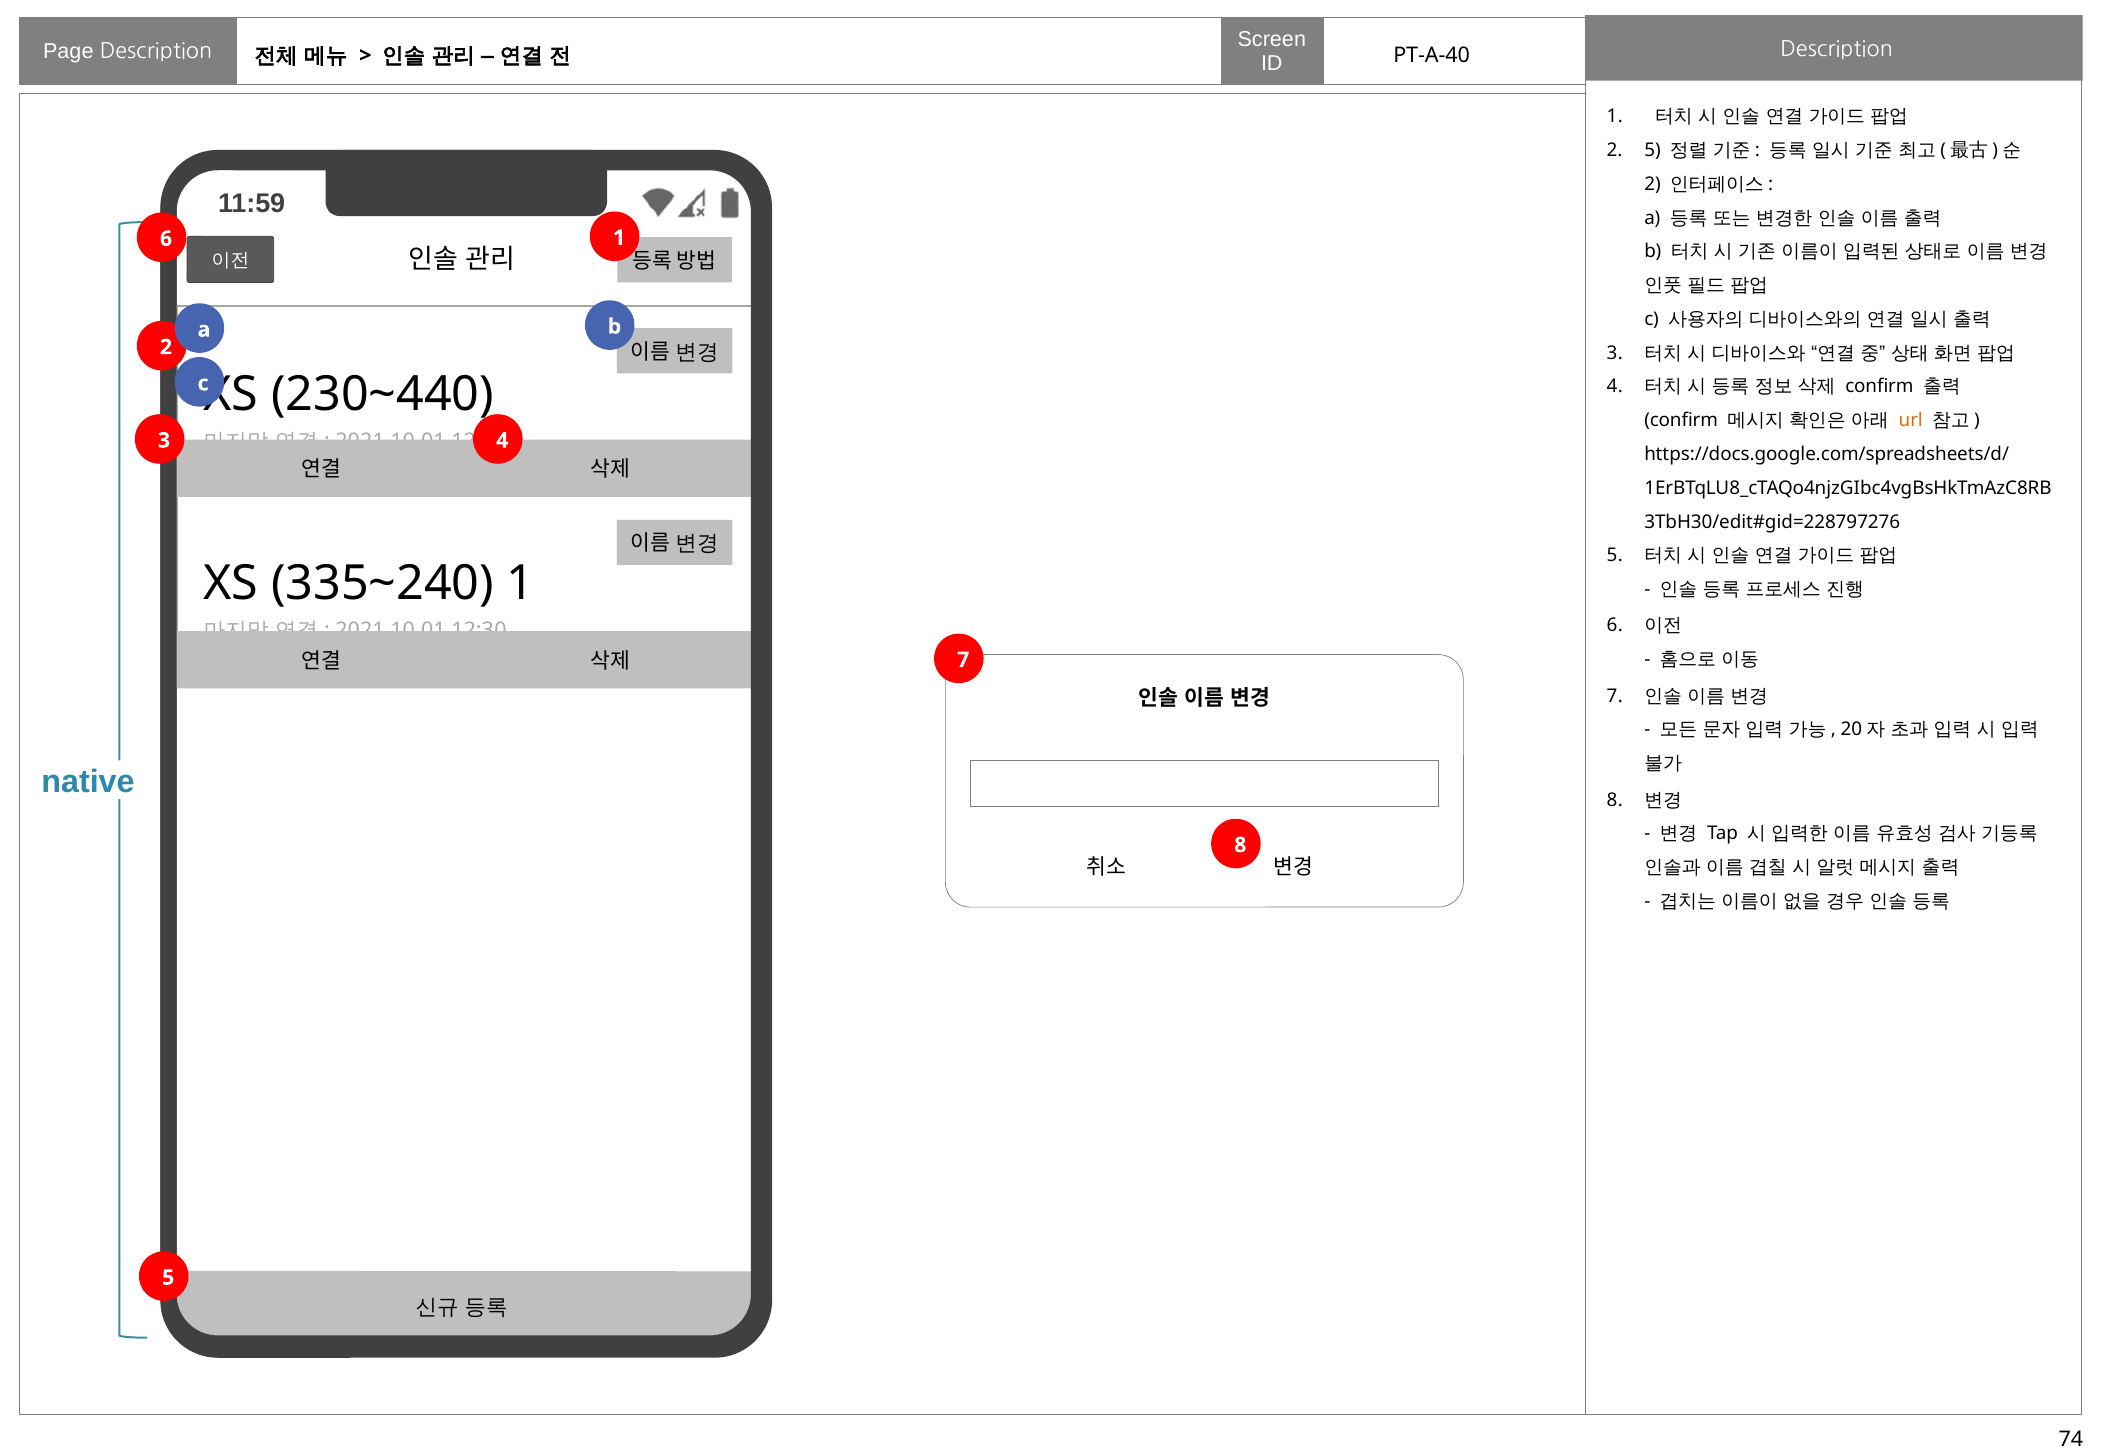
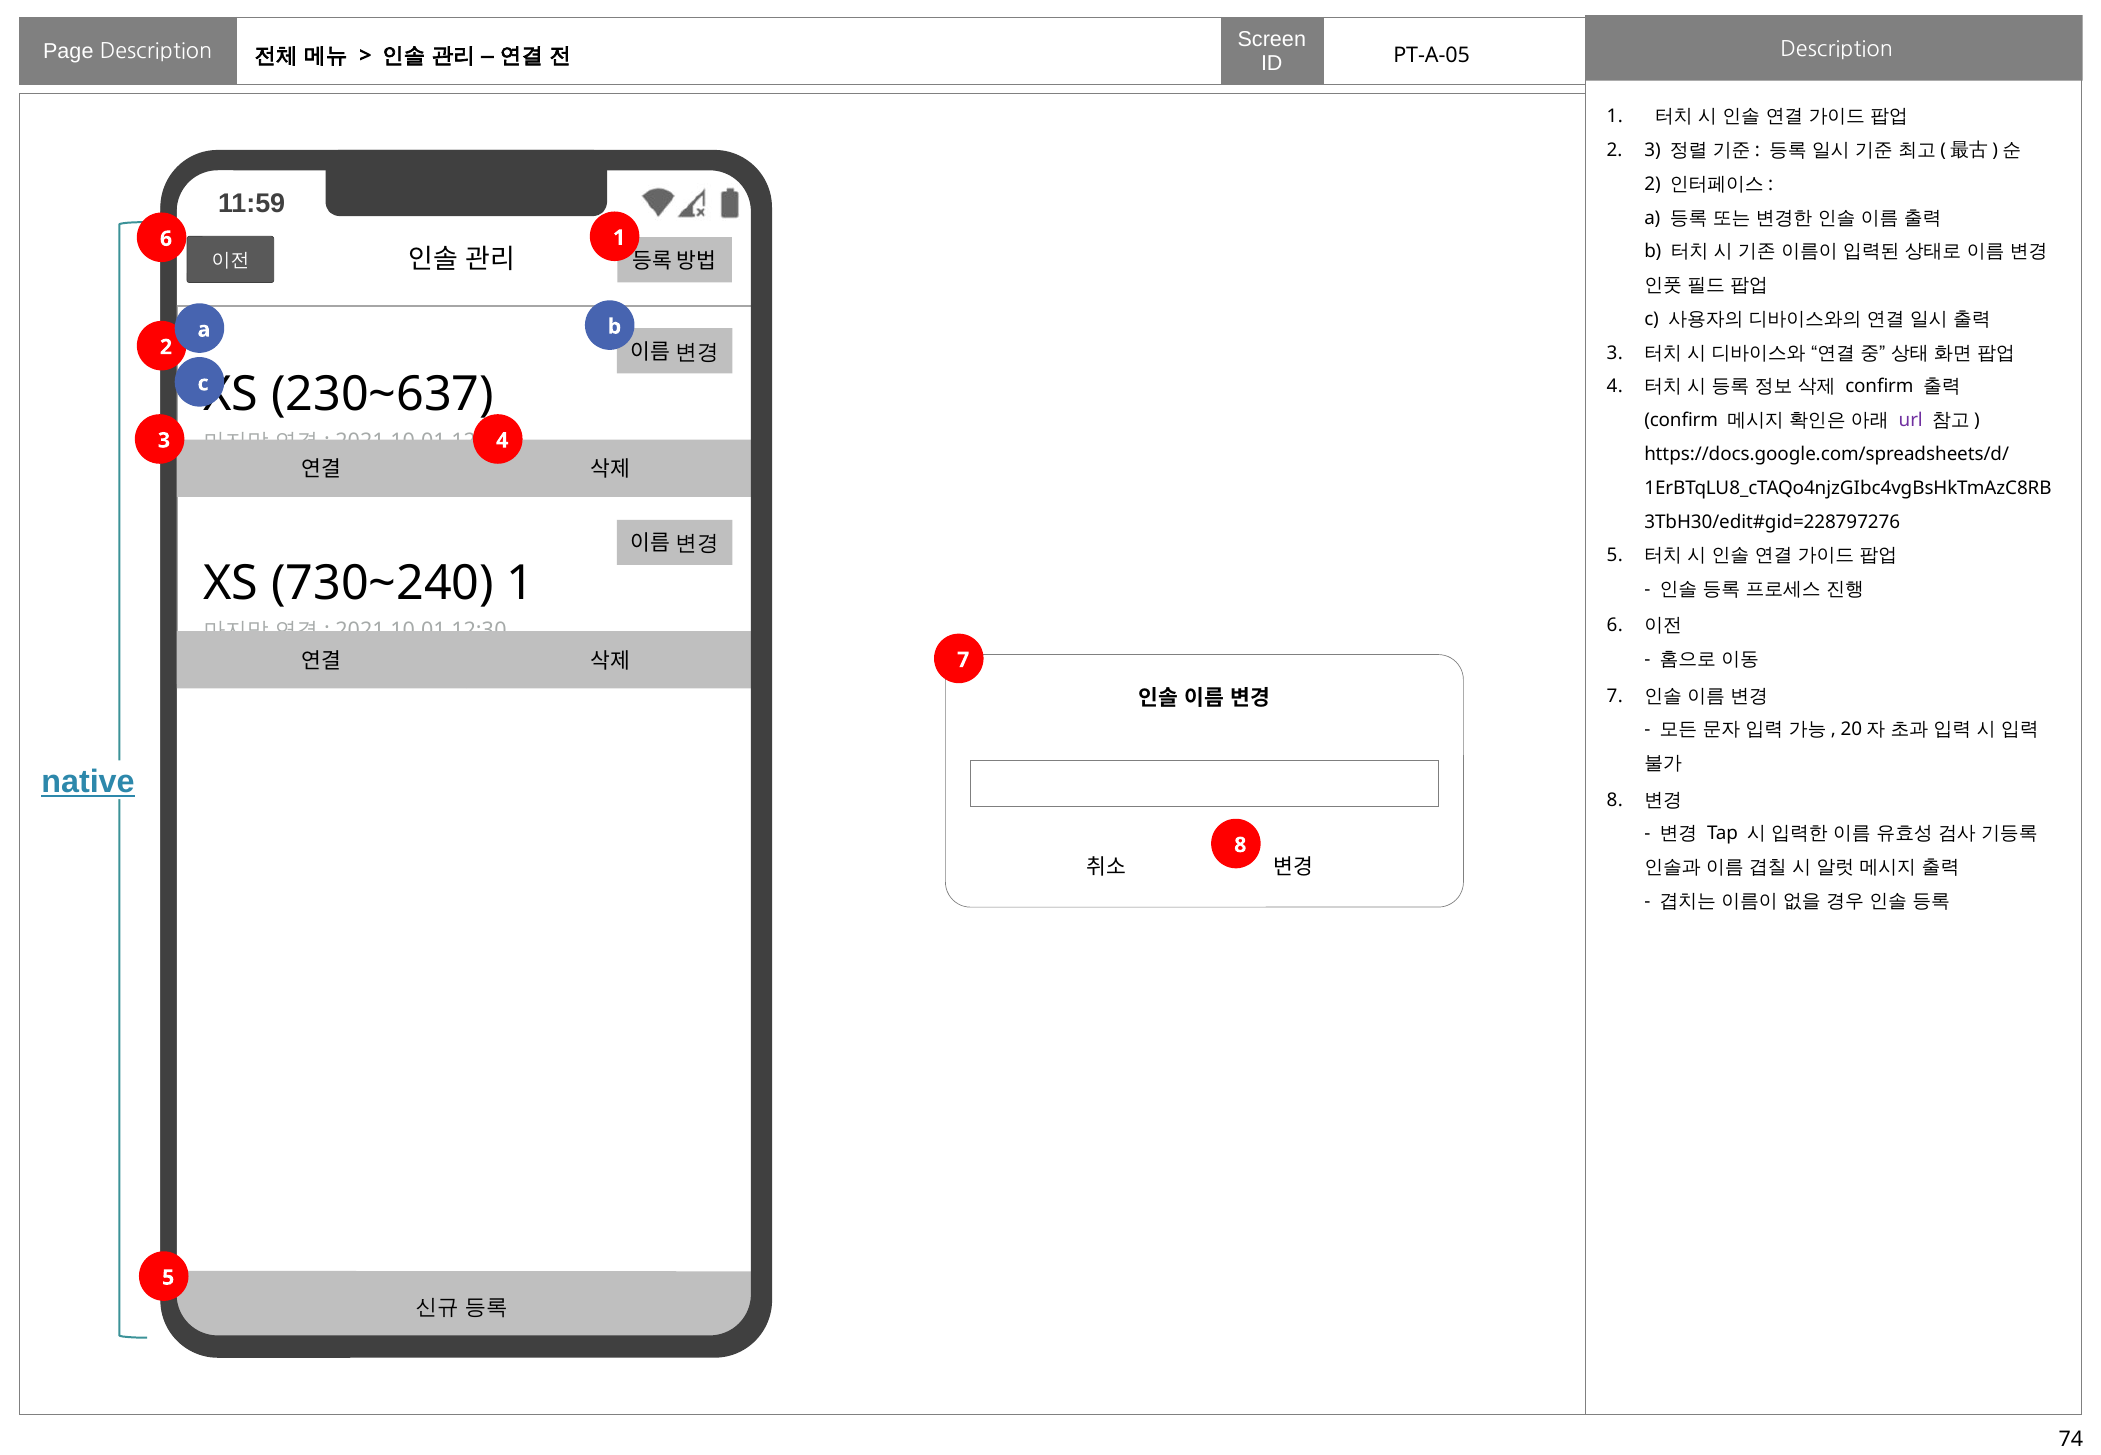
PT-A-40: PT-A-40 -> PT-A-05 (1432, 55)
5: 5 -> 3 (1653, 150)
230~440: 230~440 -> 230~637 (383, 395)
url colour: orange -> purple (1911, 420)
335~240: 335~240 -> 730~240 (383, 583)
native underline: none -> present (88, 782)
